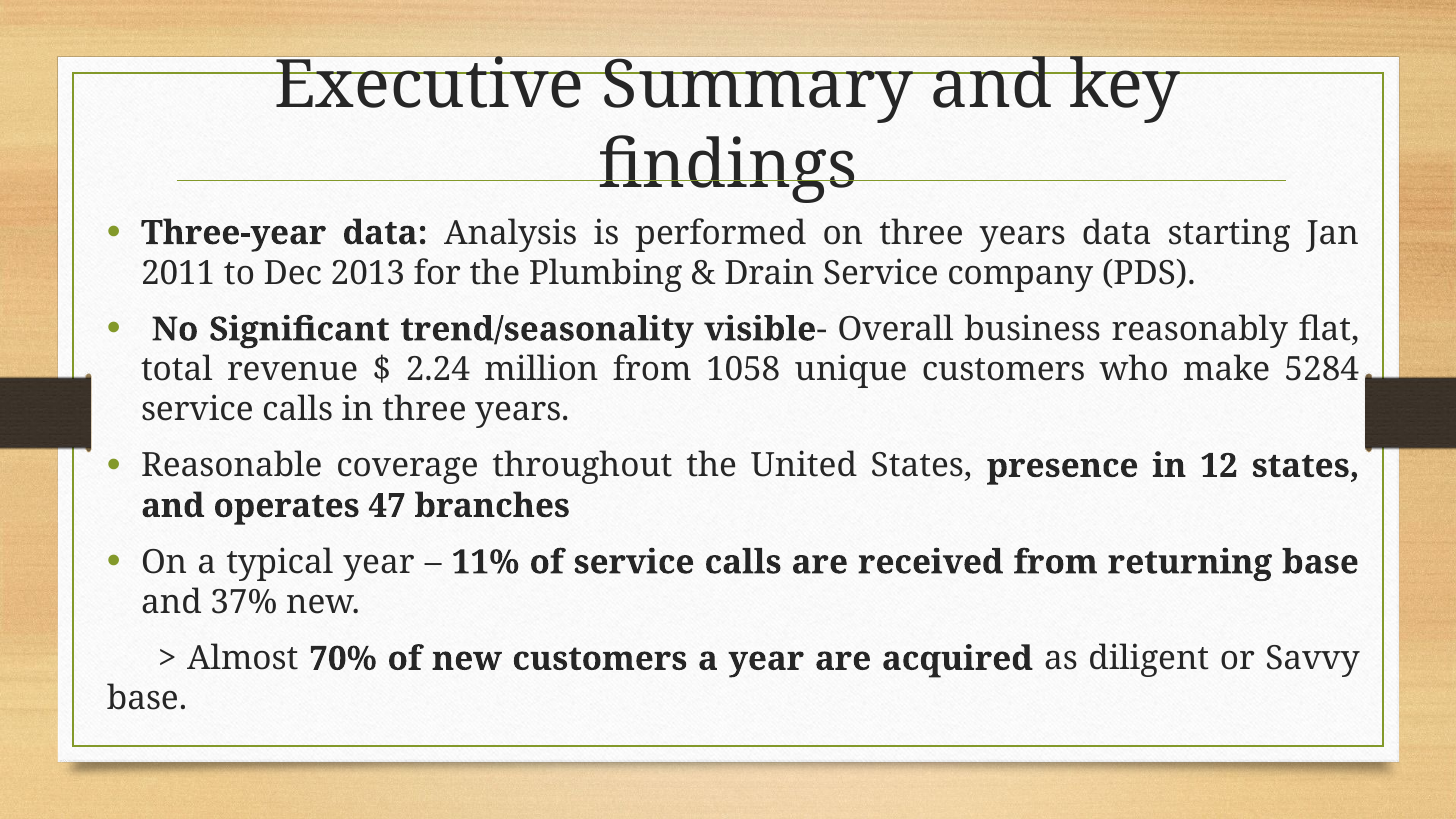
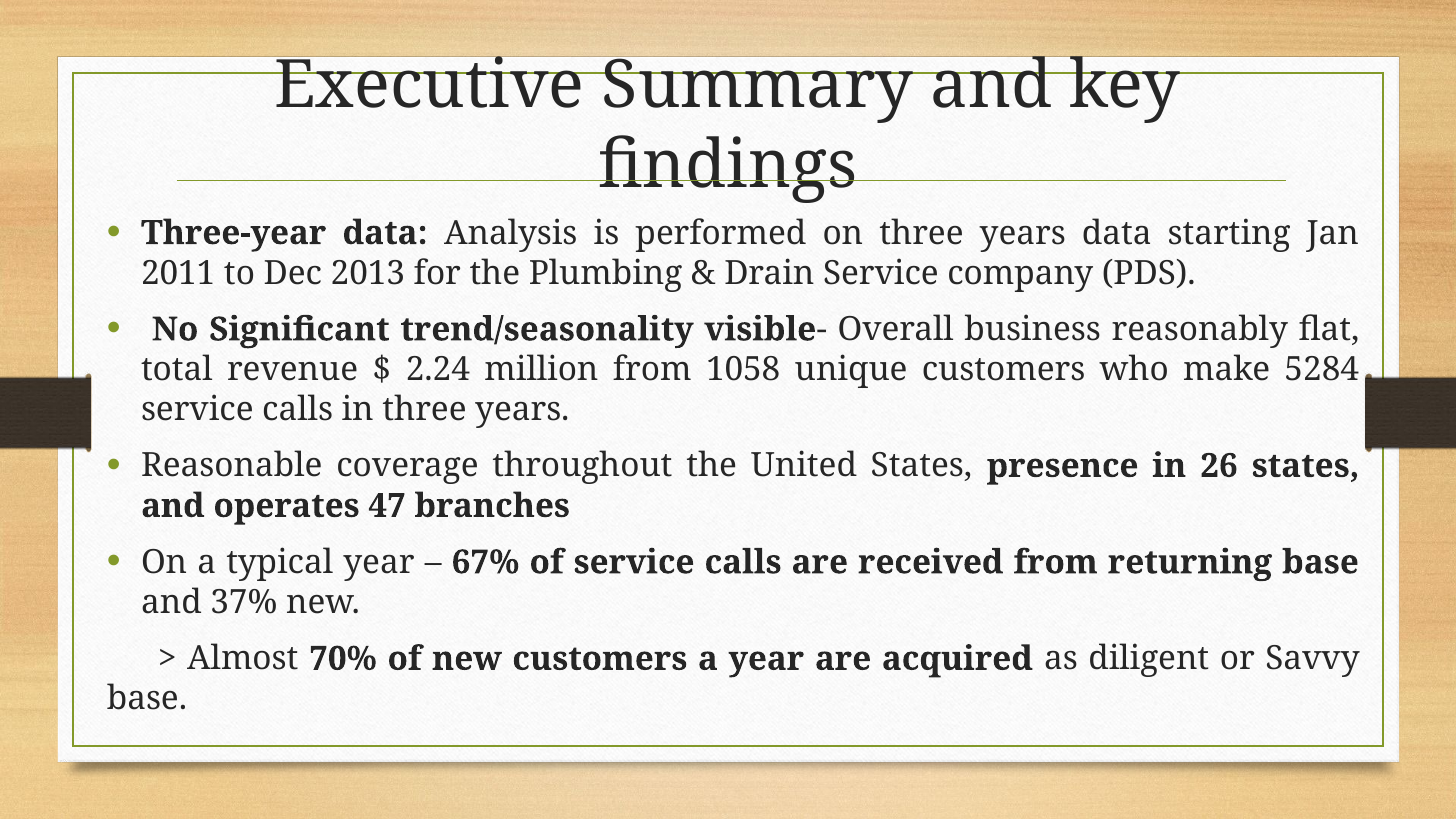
12: 12 -> 26 (1219, 466)
11%: 11% -> 67% (485, 562)
